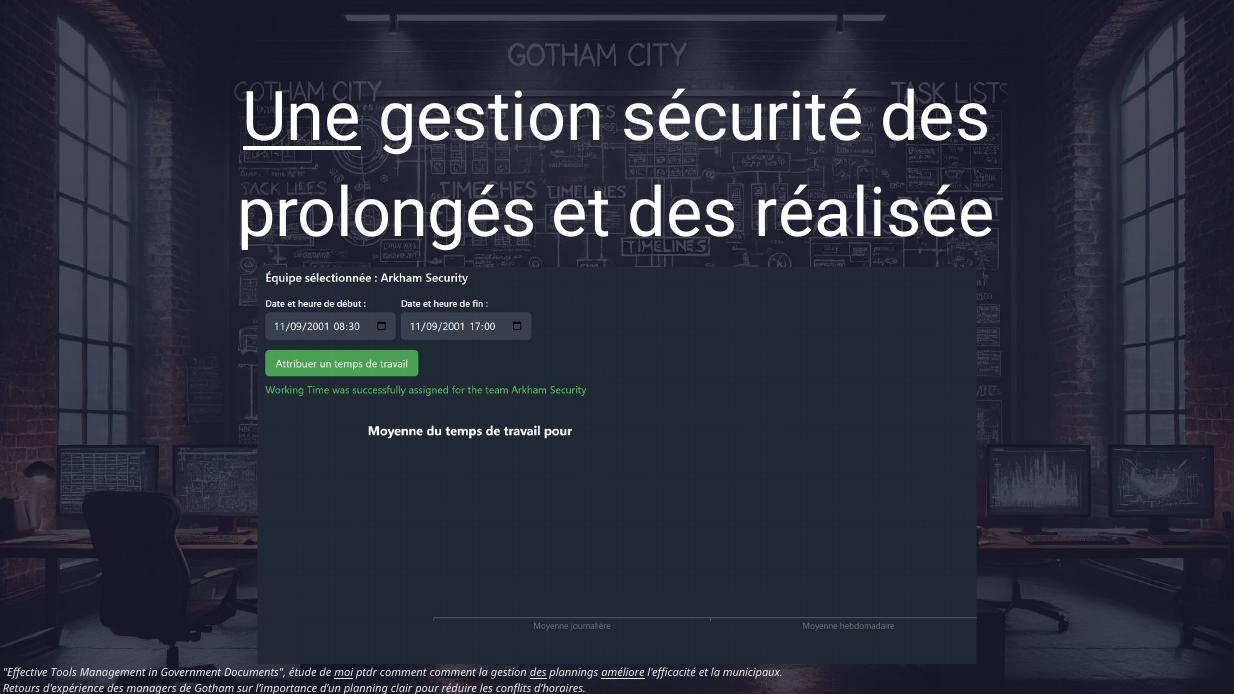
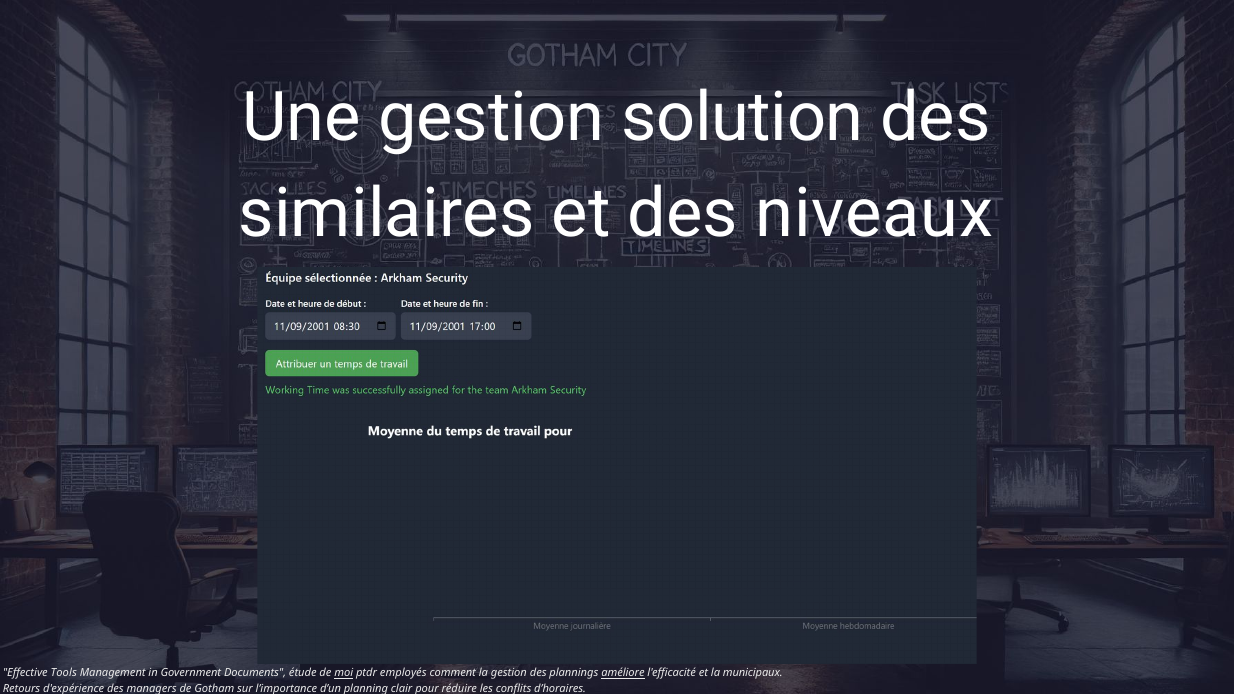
Une underline: present -> none (302, 118)
sécurité: sécurité -> solution (743, 118)
prolongés: prolongés -> similaires (387, 214)
réalisée: réalisée -> niveaux (874, 214)
ptdr comment: comment -> employés (403, 673)
des underline: present -> none (538, 673)
